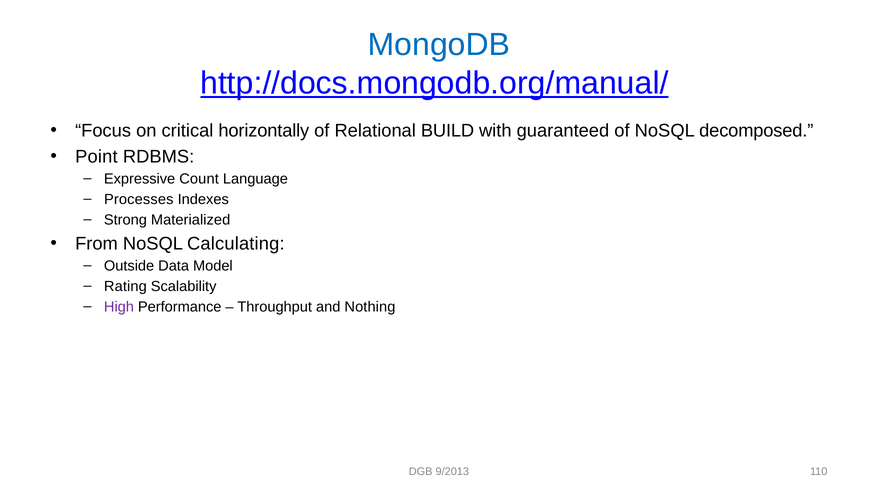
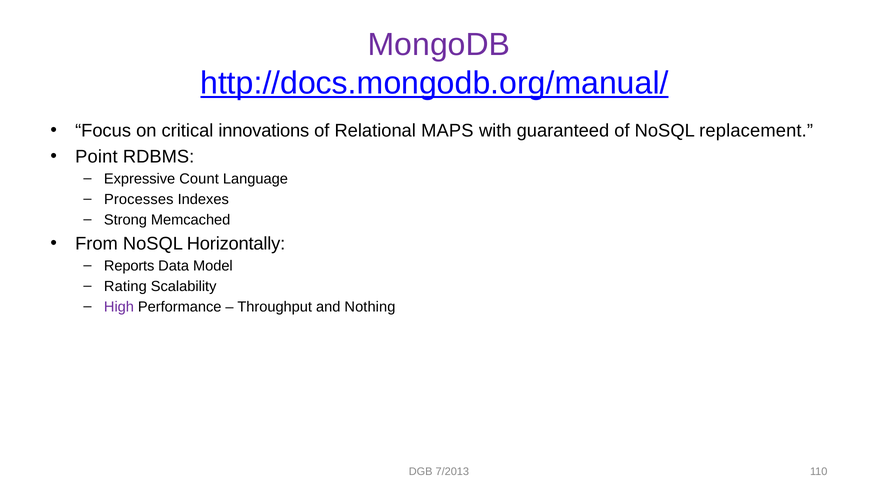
MongoDB colour: blue -> purple (439, 44)
horizontally: horizontally -> innovations (264, 131)
BUILD: BUILD -> MAPS (447, 131)
decomposed: decomposed -> replacement (756, 131)
Materialized: Materialized -> Memcached (191, 220)
Calculating: Calculating -> Horizontally (236, 243)
Outside: Outside -> Reports (129, 266)
9/2013: 9/2013 -> 7/2013 (452, 472)
